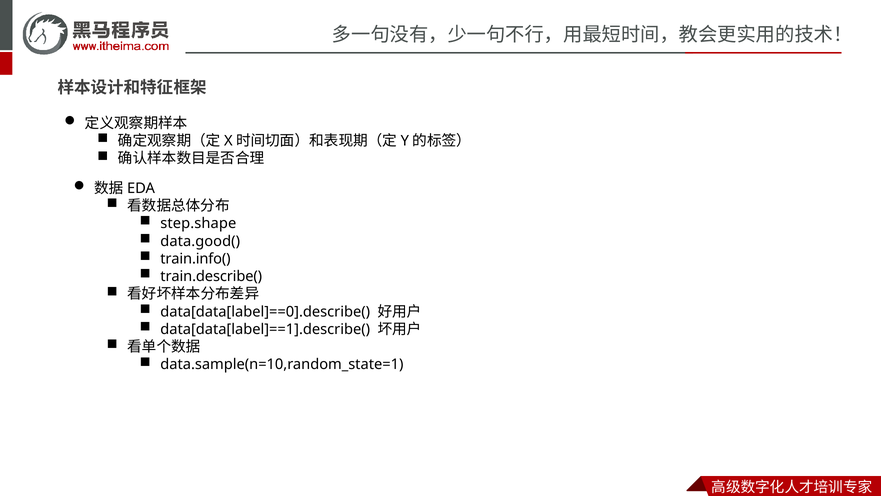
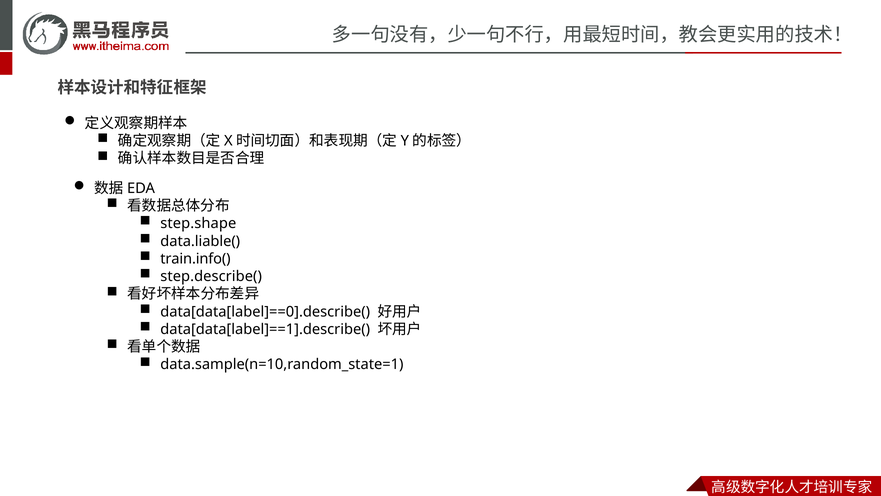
data.good(: data.good( -> data.liable( (200, 241)
train.describe(: train.describe( -> step.describe( (211, 276)
